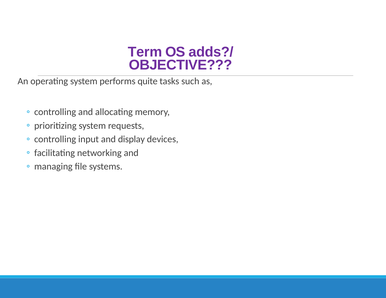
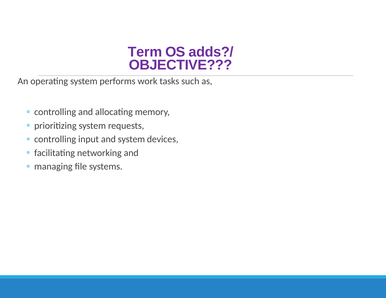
quite: quite -> work (148, 81)
and display: display -> system (131, 139)
